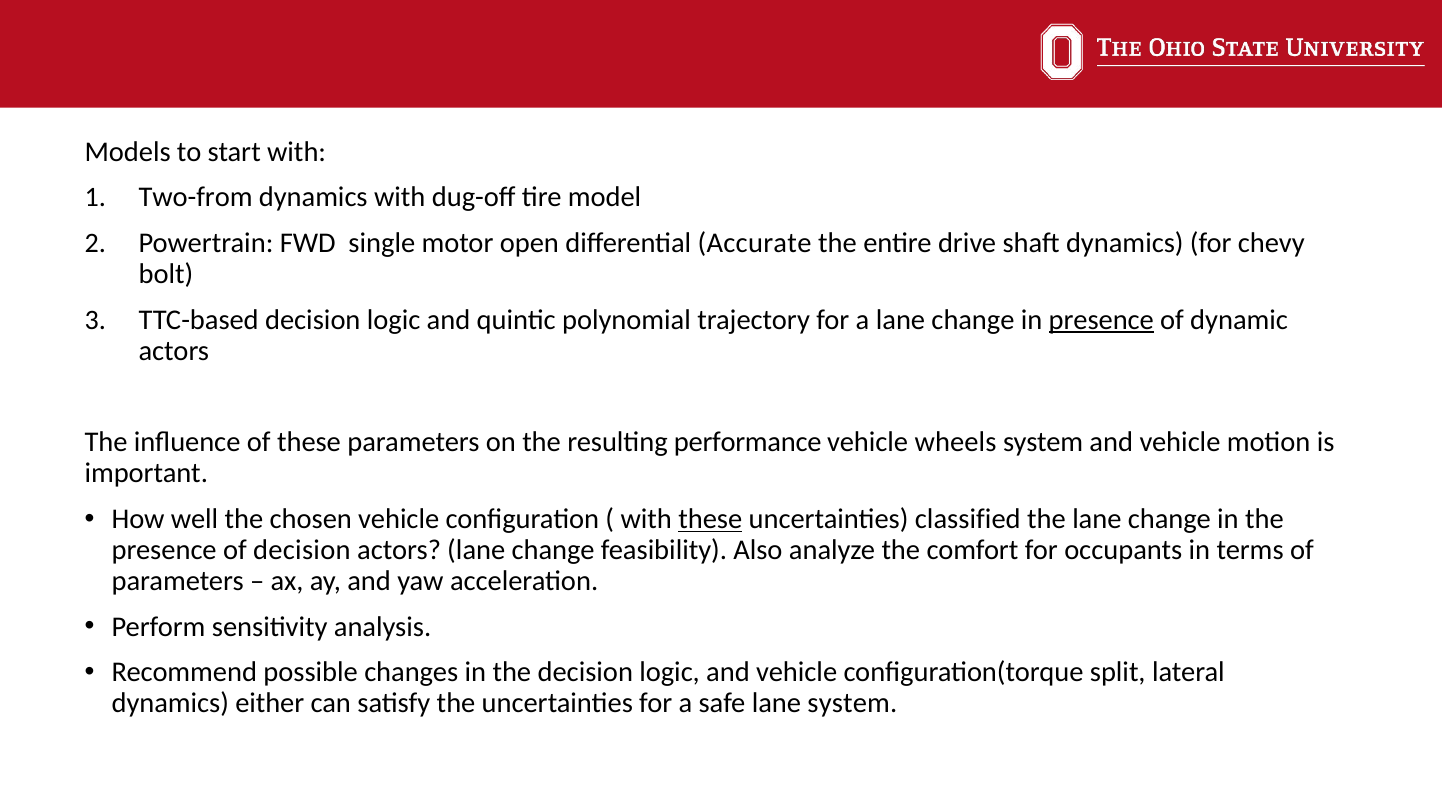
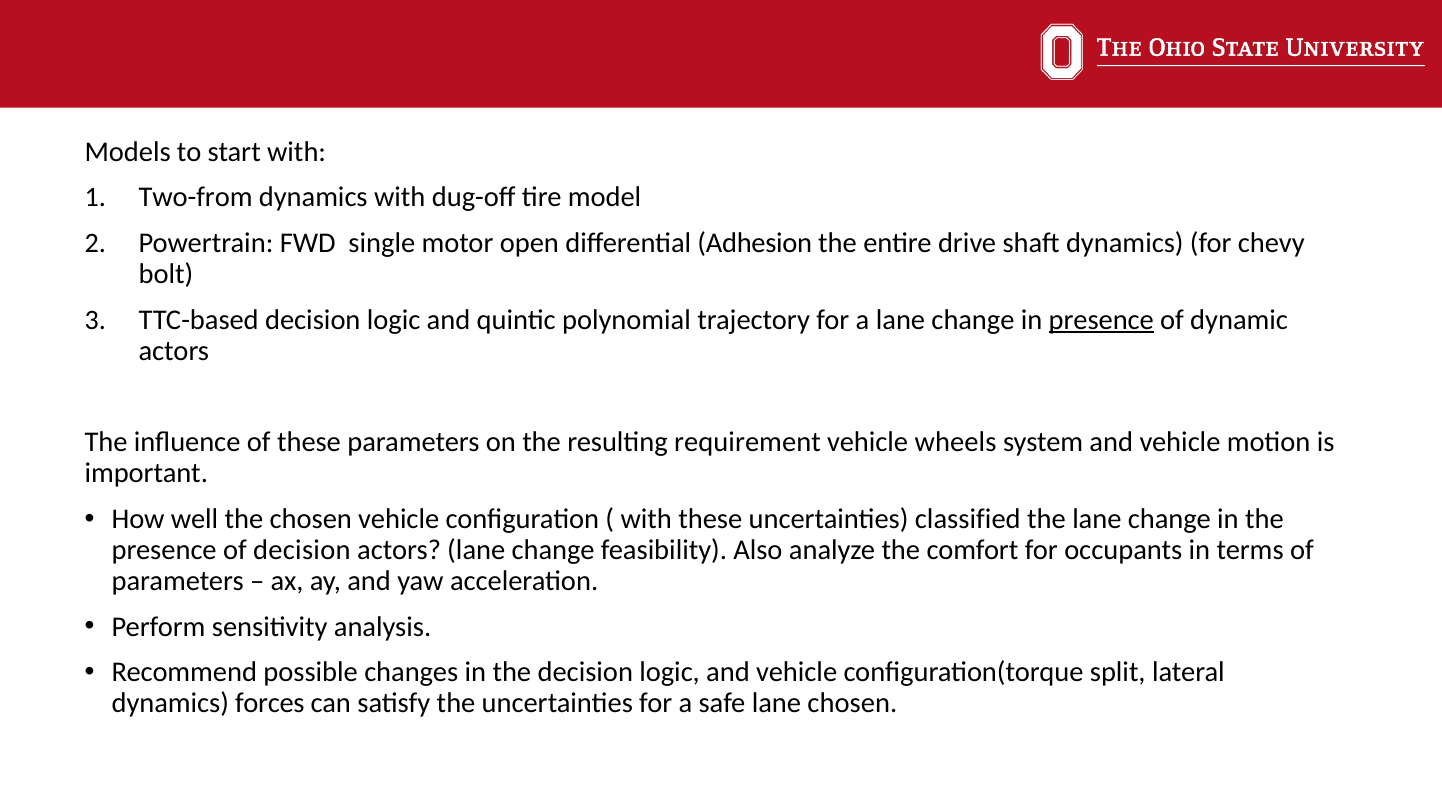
Accurate: Accurate -> Adhesion (755, 243)
performance: performance -> requirement (748, 443)
these underline: present -> none (710, 519)
either: either -> forces (270, 703)
lane system: system -> chosen (852, 703)
